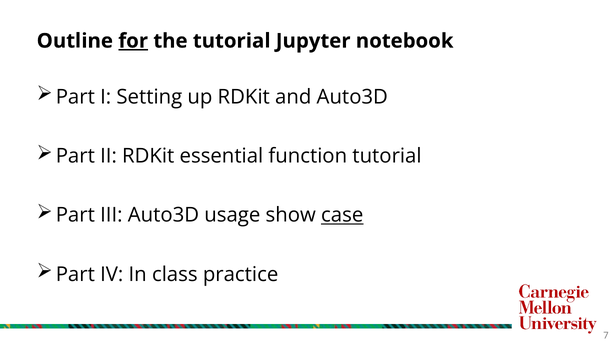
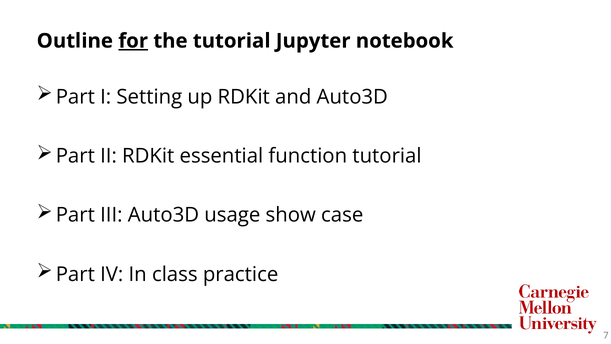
case underline: present -> none (342, 215)
